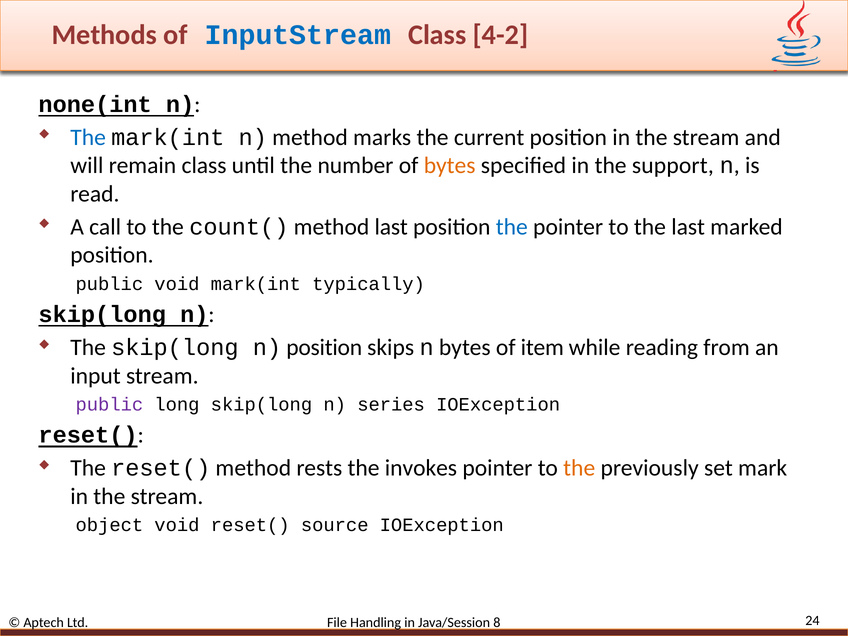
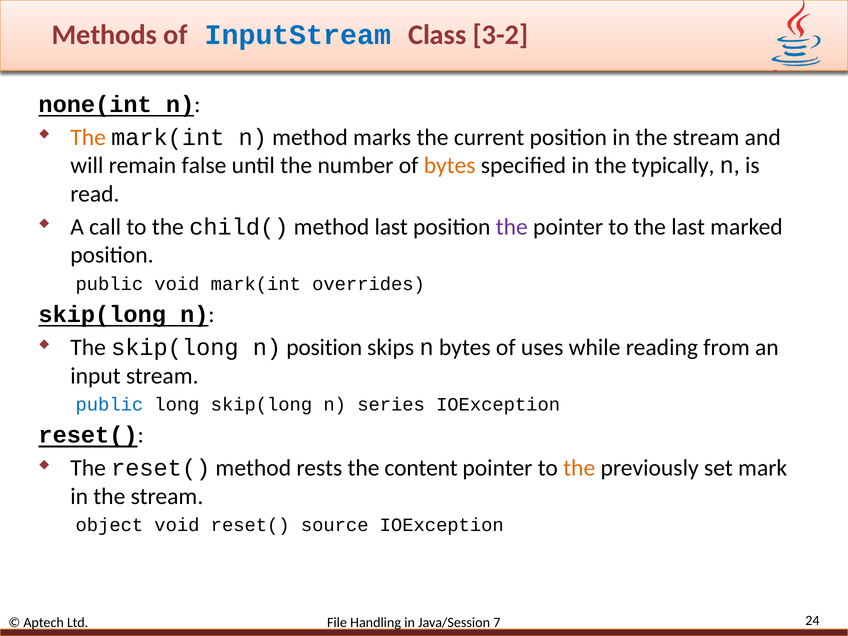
4-2: 4-2 -> 3-2 (501, 35)
The colour: blue -> orange (88, 137)
remain class: class -> false (204, 166)
support: support -> typically (673, 166)
count(: count( -> child( (239, 227)
the colour: blue -> purple (512, 227)
typically: typically -> overrides (369, 284)
item: item -> uses (542, 347)
public colour: purple -> blue (109, 405)
invokes: invokes -> content (421, 468)
8: 8 -> 7 (497, 623)
